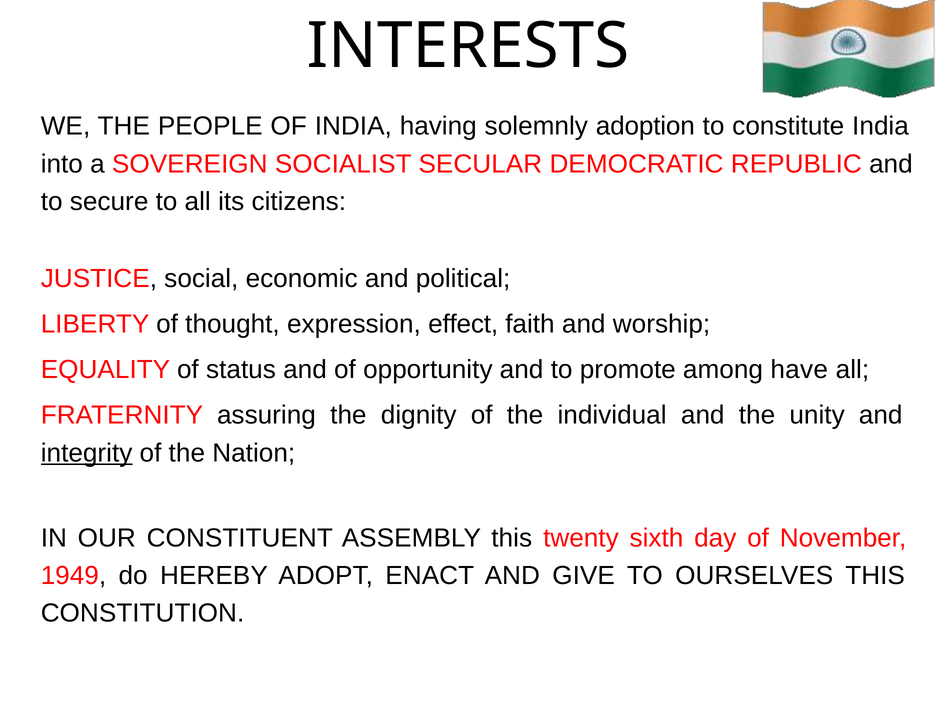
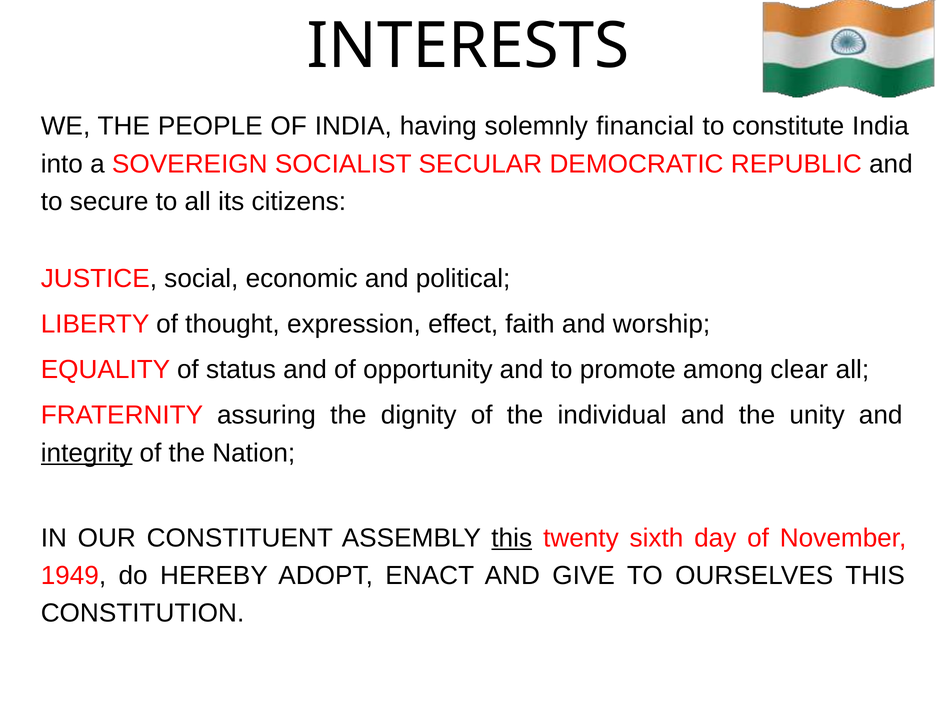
adoption: adoption -> financial (645, 126)
have: have -> clear (799, 370)
this underline: none -> present (512, 538)
